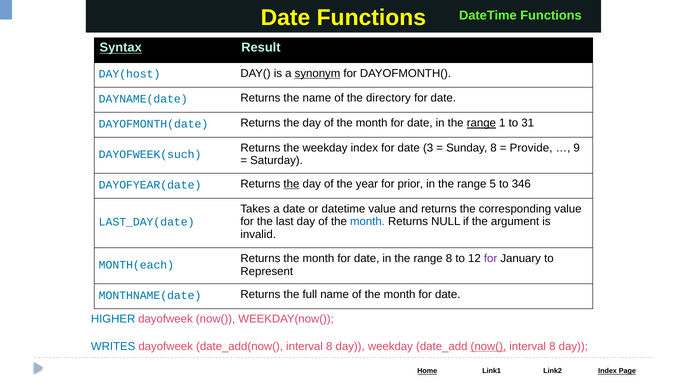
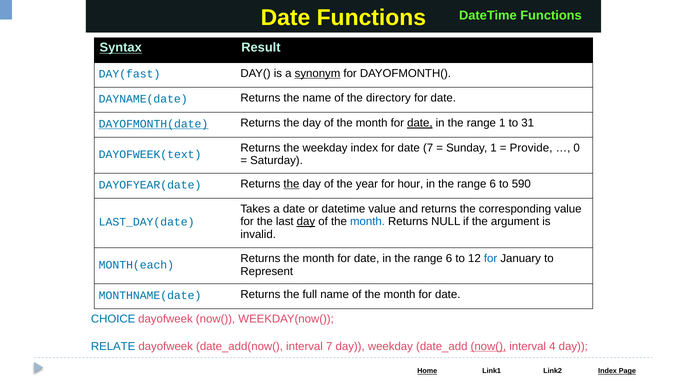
DAY(host: DAY(host -> DAY(fast (130, 74)
DAYOFMONTH(date underline: none -> present (154, 124)
date underline: none -> present (420, 123)
range underline: present -> none (481, 123)
date 3: 3 -> 7 (428, 148)
Sunday 8: 8 -> 1 (494, 148)
9: 9 -> 0 (577, 148)
DAYOFWEEK(such: DAYOFWEEK(such -> DAYOFWEEK(text (150, 155)
prior: prior -> hour (410, 184)
5: 5 -> 6 (493, 184)
346: 346 -> 590 (521, 184)
day underline: none -> present (306, 222)
8: 8 -> 6 (449, 259)
for colour: purple -> blue (491, 259)
HIGHER: HIGHER -> CHOICE (113, 319)
WRITES: WRITES -> RELATE (113, 347)
date_add(now( interval 8: 8 -> 7 (329, 347)
8: 8 -> 4 (552, 347)
